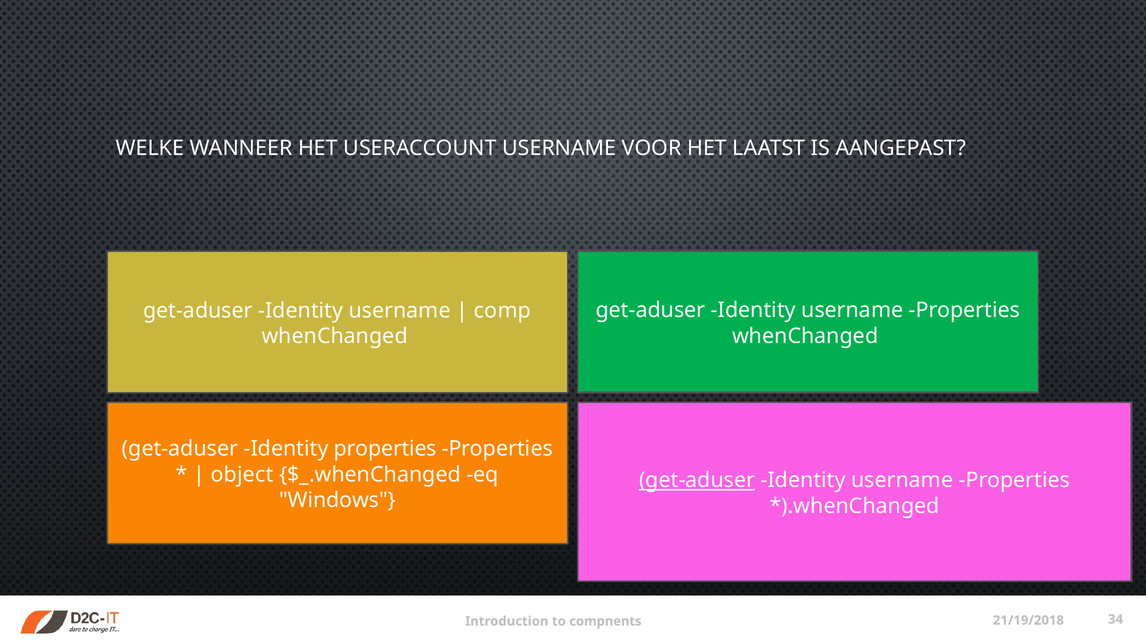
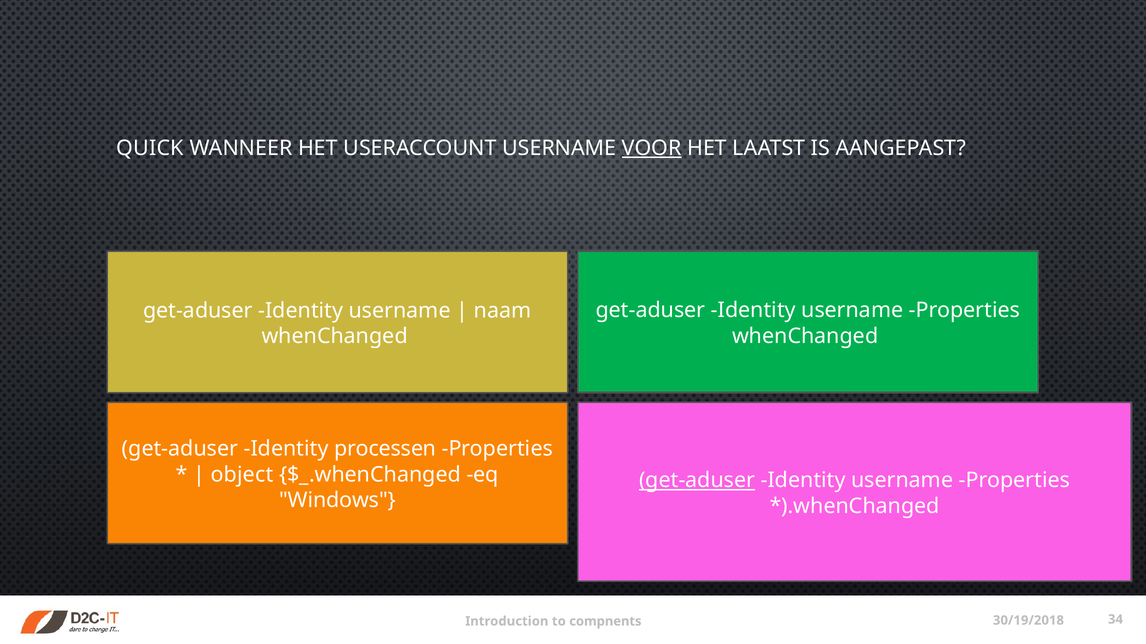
WELKE: WELKE -> QUICK (150, 148)
VOOR underline: none -> present (652, 148)
comp: comp -> naam (503, 311)
Identity properties: properties -> processen (385, 449)
21/19/2018: 21/19/2018 -> 30/19/2018 (1028, 621)
